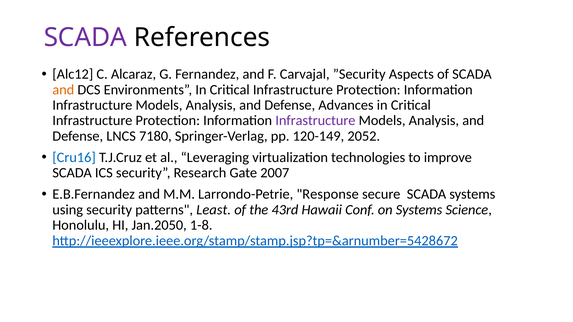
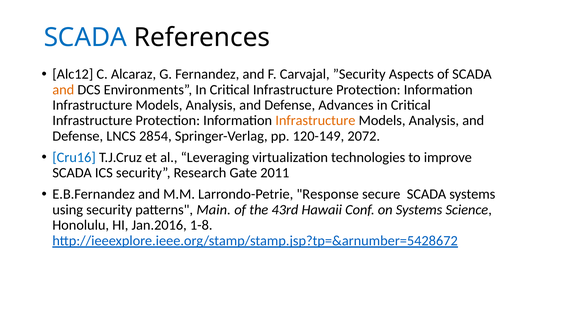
SCADA colour: purple -> blue (85, 37)
Infrastructure colour: purple -> orange (315, 121)
7180: 7180 -> 2854 (155, 136)
2052: 2052 -> 2072 (364, 136)
2007: 2007 -> 2011 (275, 173)
Least: Least -> Main (214, 210)
Jan.2050: Jan.2050 -> Jan.2016 (159, 225)
